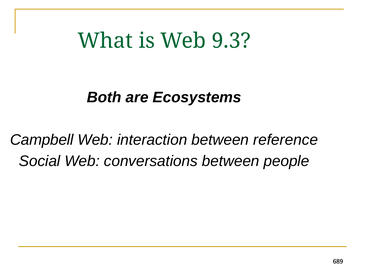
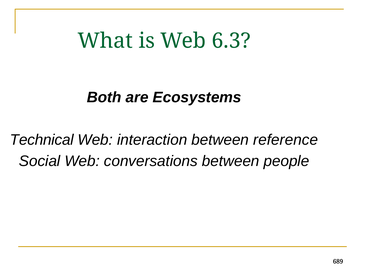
9.3: 9.3 -> 6.3 (231, 41)
Campbell: Campbell -> Technical (42, 140)
